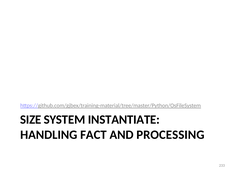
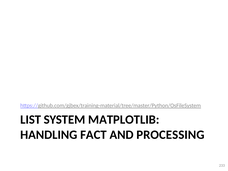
SIZE: SIZE -> LIST (31, 120)
INSTANTIATE: INSTANTIATE -> MATPLOTLIB (124, 120)
